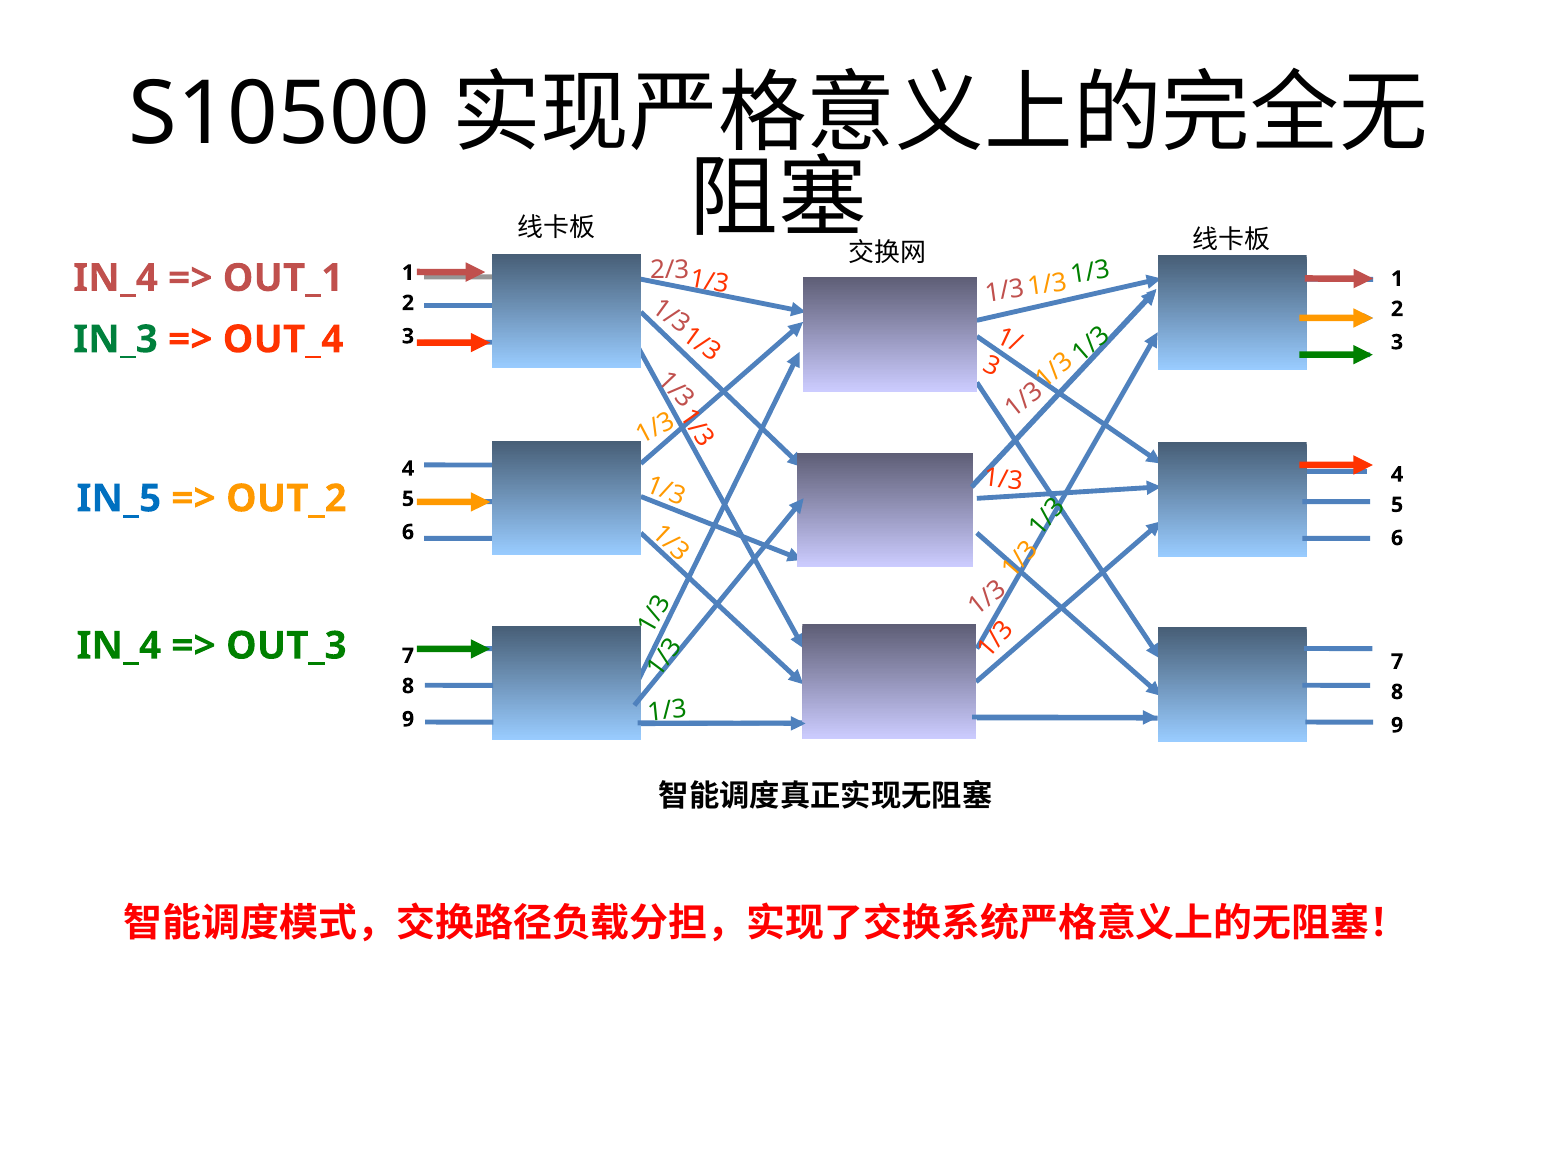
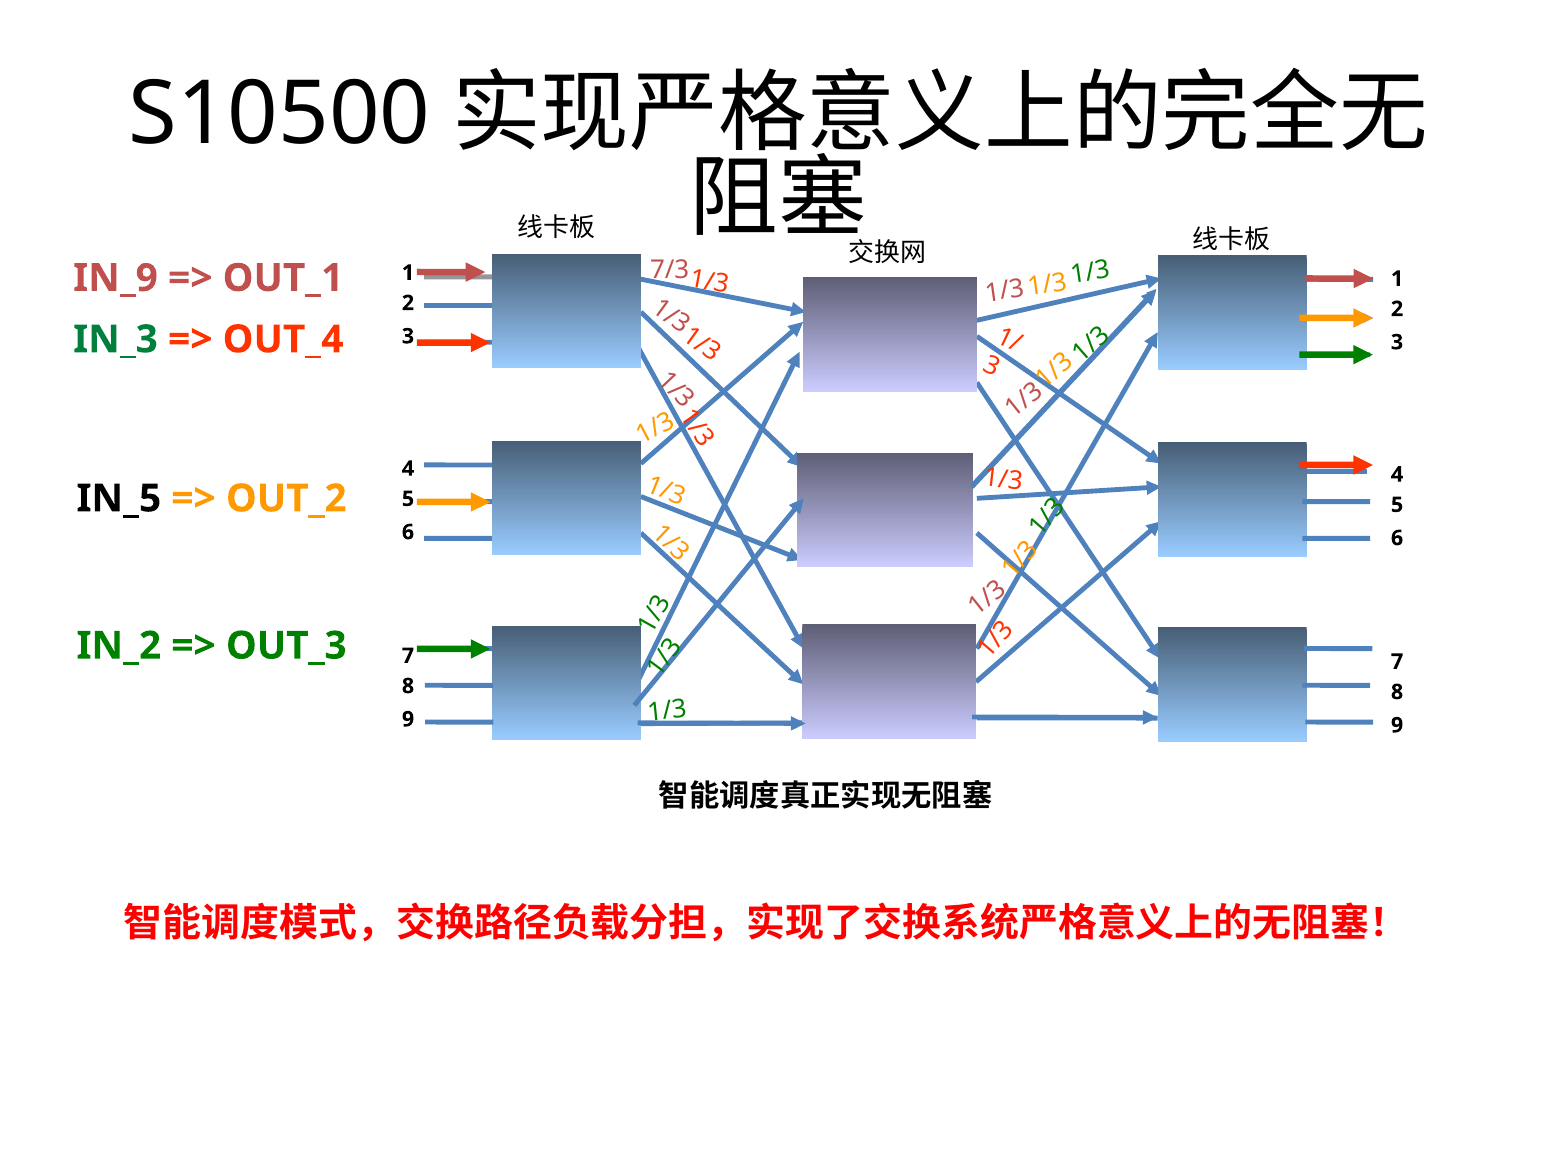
2/3: 2/3 -> 7/3 (670, 270)
IN_4: IN_4 -> IN_9 (115, 278)
IN_5 colour: blue -> black (119, 499)
IN_4: IN_4 -> IN_2 (119, 646)
